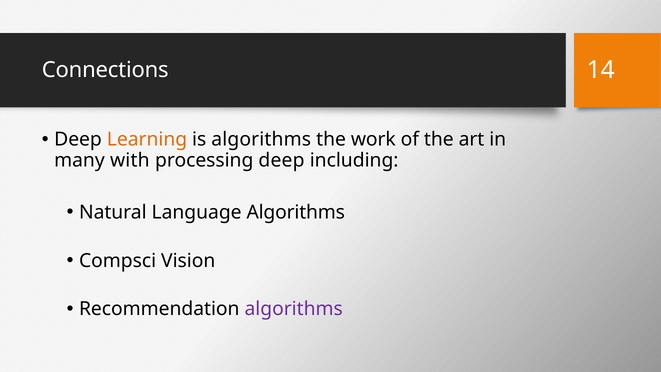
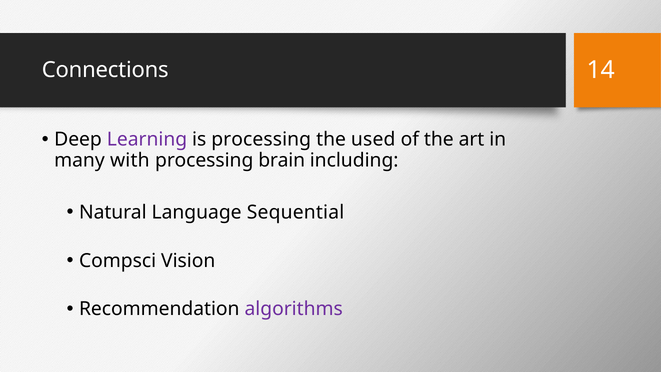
Learning colour: orange -> purple (147, 139)
is algorithms: algorithms -> processing (261, 139)
work: work -> used (373, 139)
processing deep: deep -> brain (282, 160)
Language Algorithms: Algorithms -> Sequential (296, 212)
